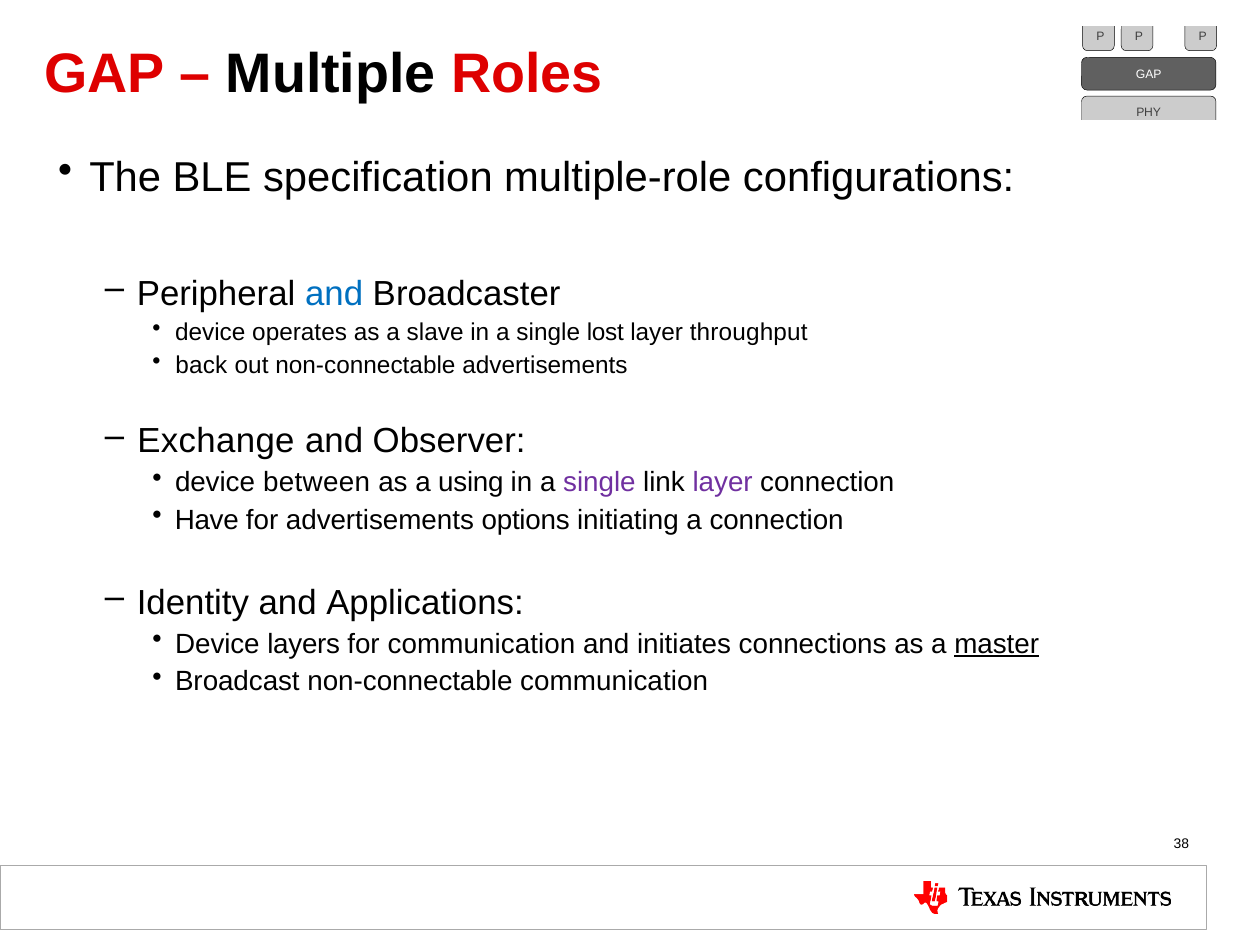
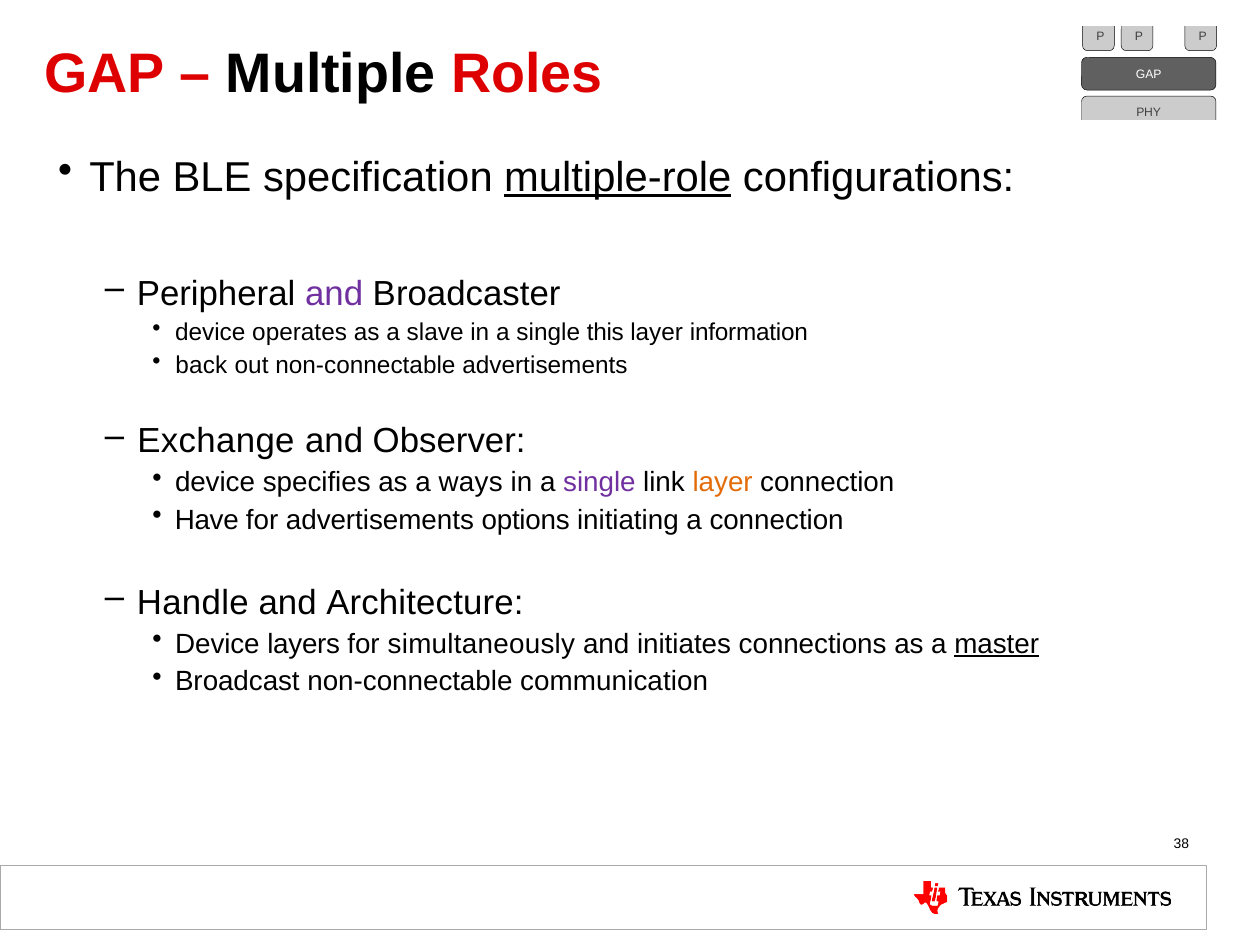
multiple-role underline: none -> present (618, 178)
and colour: blue -> purple (334, 294)
lost: lost -> this (605, 333)
throughput: throughput -> information (749, 333)
between: between -> specifies (317, 483)
using: using -> ways (471, 483)
layer colour: purple -> orange (723, 483)
Identity: Identity -> Handle (193, 603)
Applications: Applications -> Architecture (425, 603)
for communication: communication -> simultaneously (481, 644)
